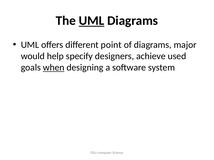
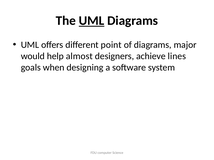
specify: specify -> almost (79, 56)
used: used -> lines (177, 56)
when underline: present -> none (54, 68)
